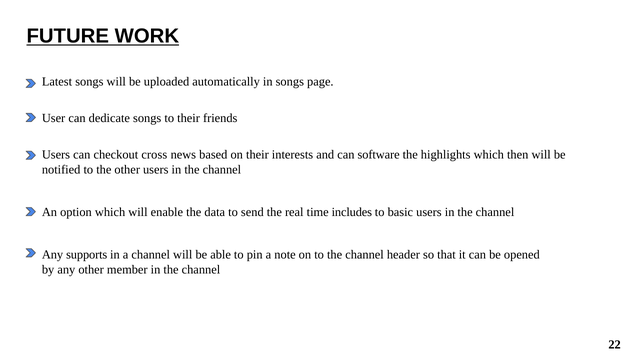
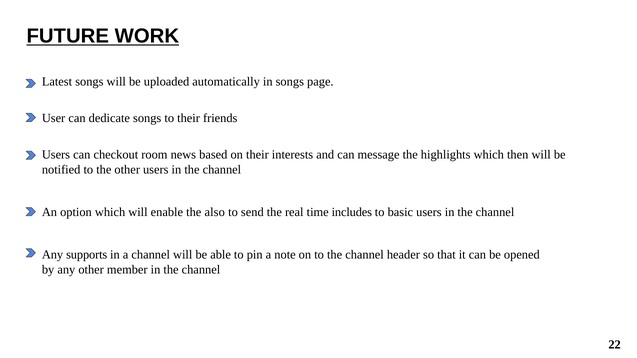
cross: cross -> room (154, 155)
software: software -> message (379, 155)
data: data -> also (215, 213)
